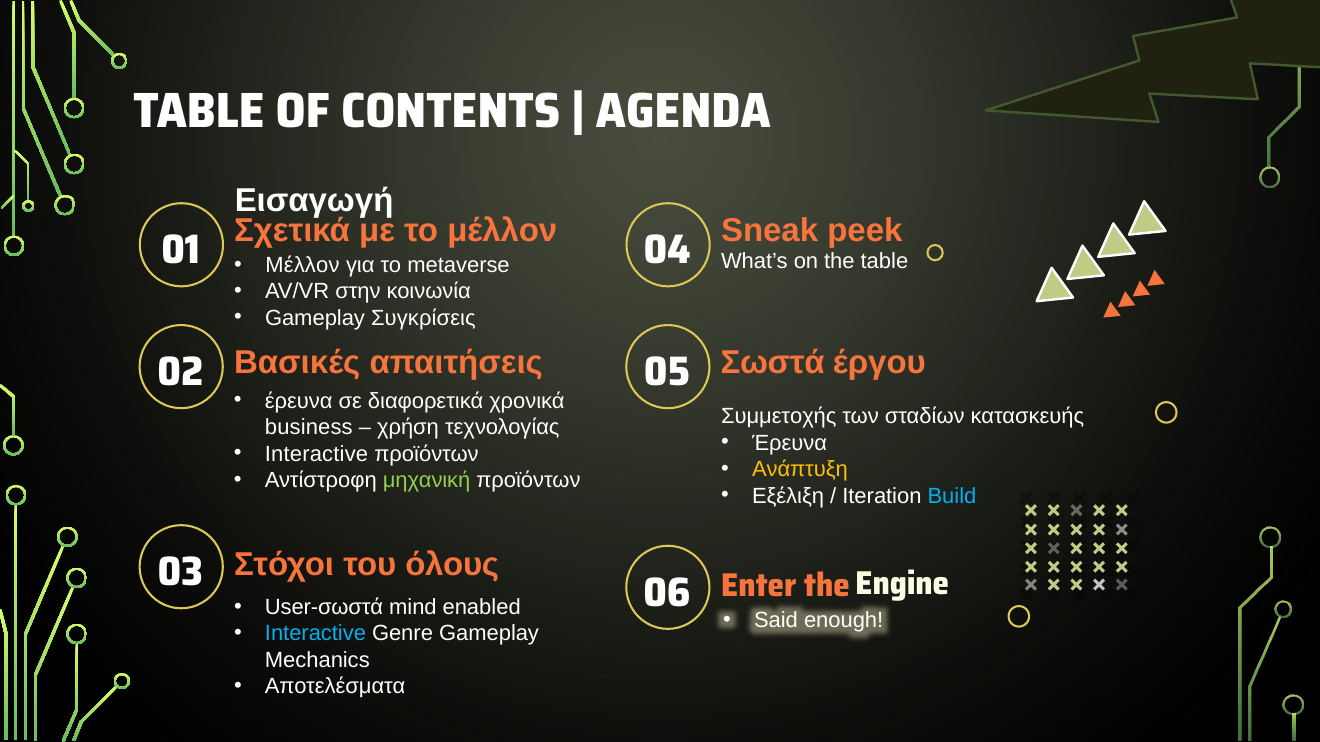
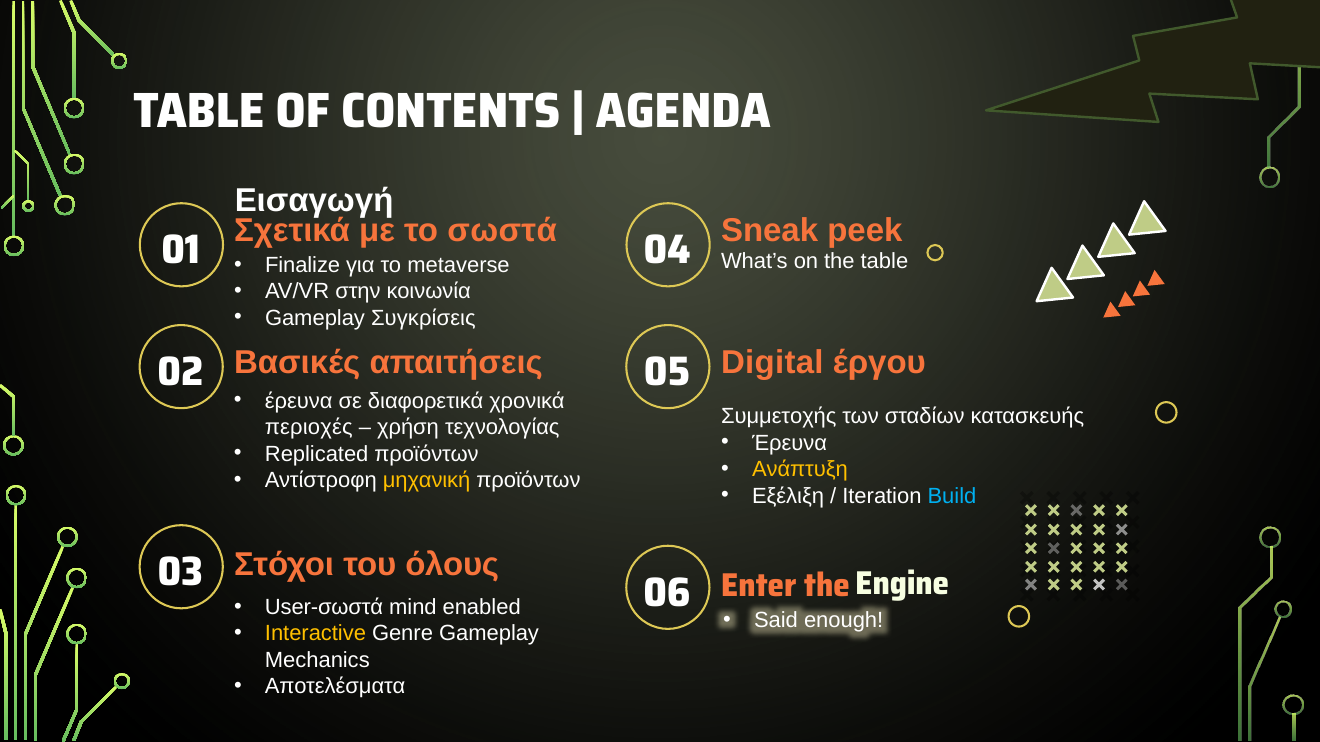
το μέλλον: μέλλον -> σωστά (502, 231)
Μέλλον: Μέλλον -> Finalize (303, 265)
Σωστά: Σωστά -> Digital (772, 363)
business: business -> περιοχές (309, 428)
Interactive: Interactive -> Replicated (317, 454)
μηχανική colour: light green -> yellow (427, 480)
Interactive colour: light blue -> yellow (315, 634)
